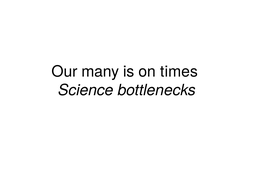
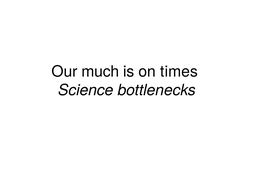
many: many -> much (100, 71)
